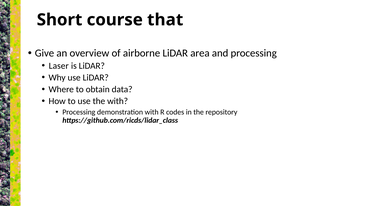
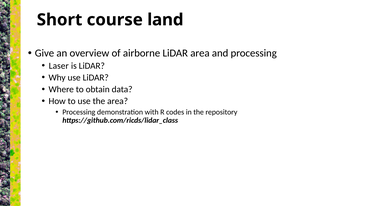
that: that -> land (165, 20)
the with: with -> area (118, 101)
